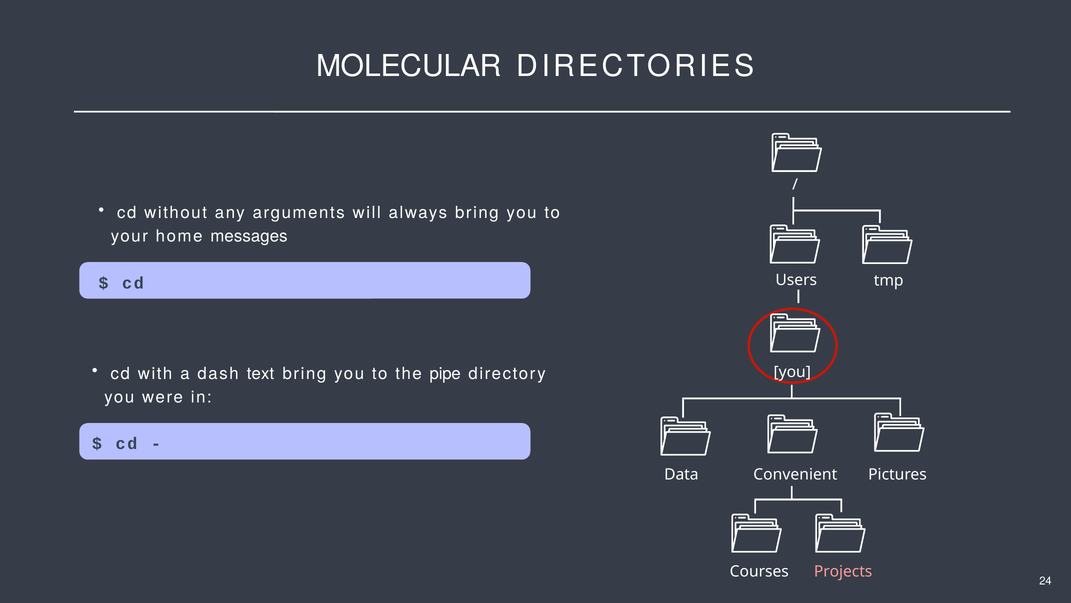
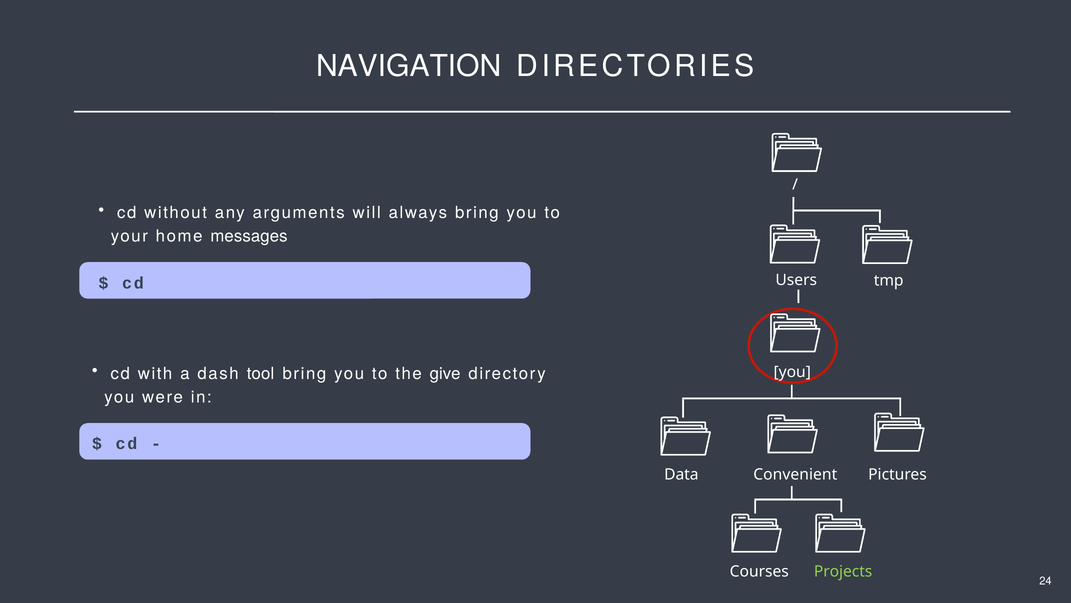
MOLECULAR: MOLECULAR -> NAVIGATION (409, 66)
text: text -> tool (261, 373)
pipe: pipe -> give (445, 373)
Projects colour: pink -> light green (843, 572)
